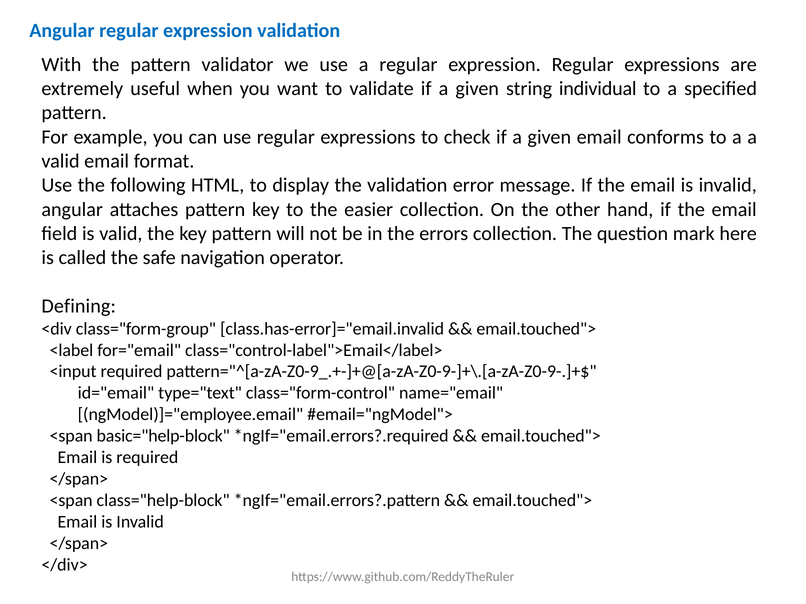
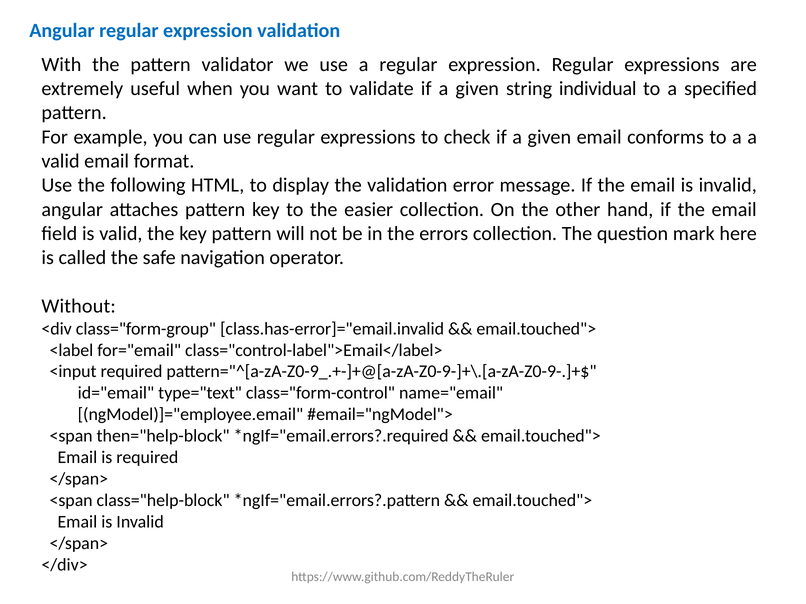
Defining: Defining -> Without (79, 306)
basic="help-block: basic="help-block -> then="help-block (163, 436)
